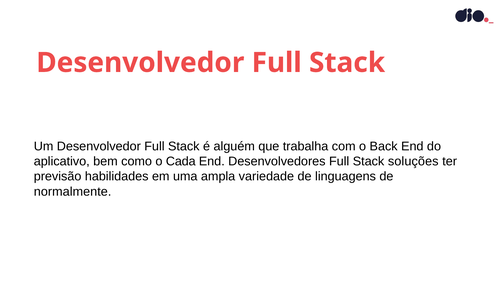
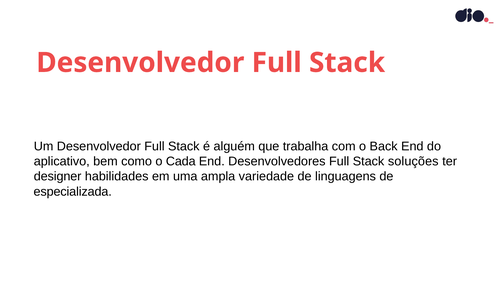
previsão: previsão -> designer (58, 177)
normalmente: normalmente -> especializada (73, 192)
